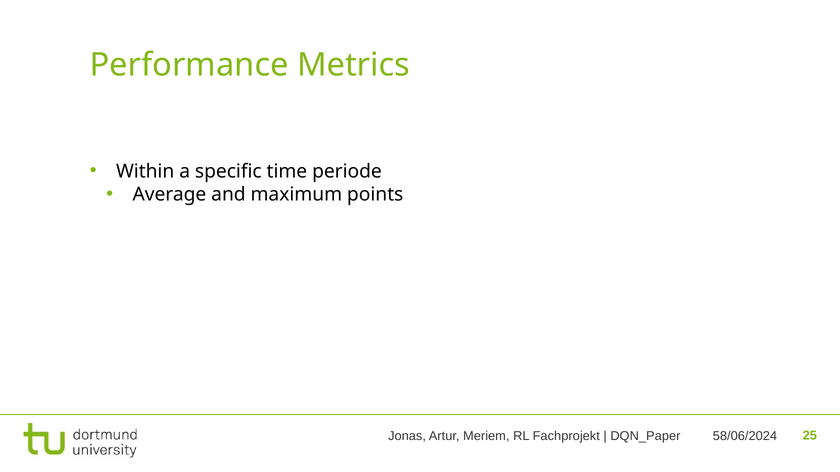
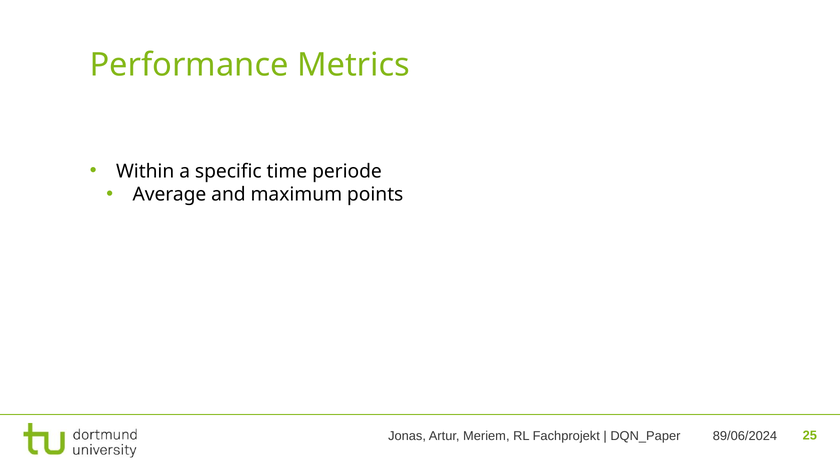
58/06/2024: 58/06/2024 -> 89/06/2024 (745, 436)
